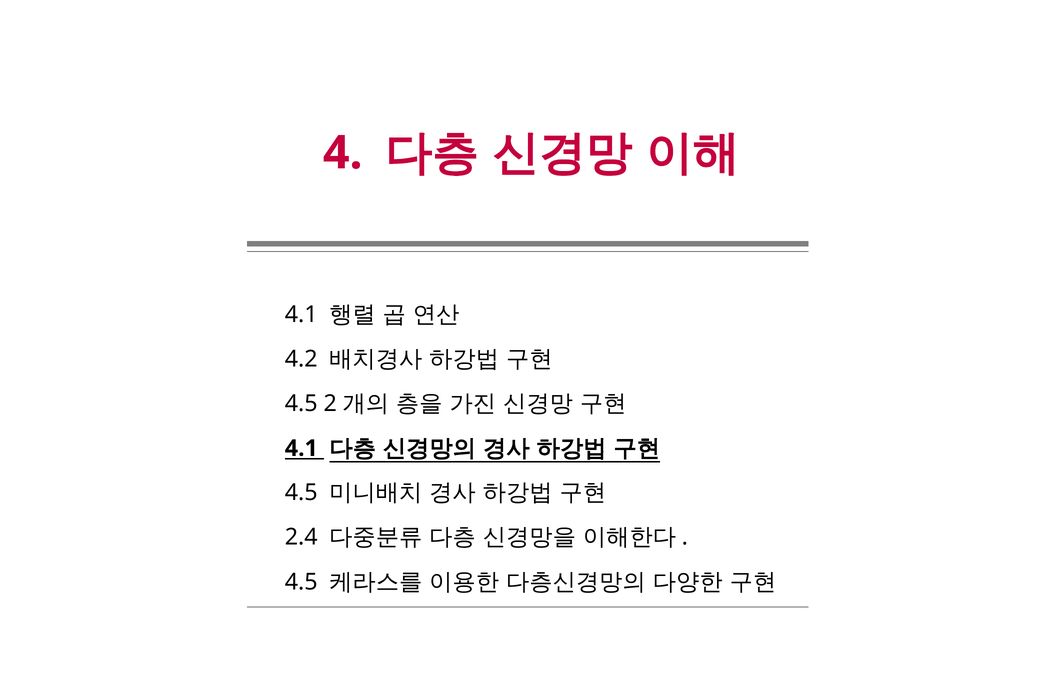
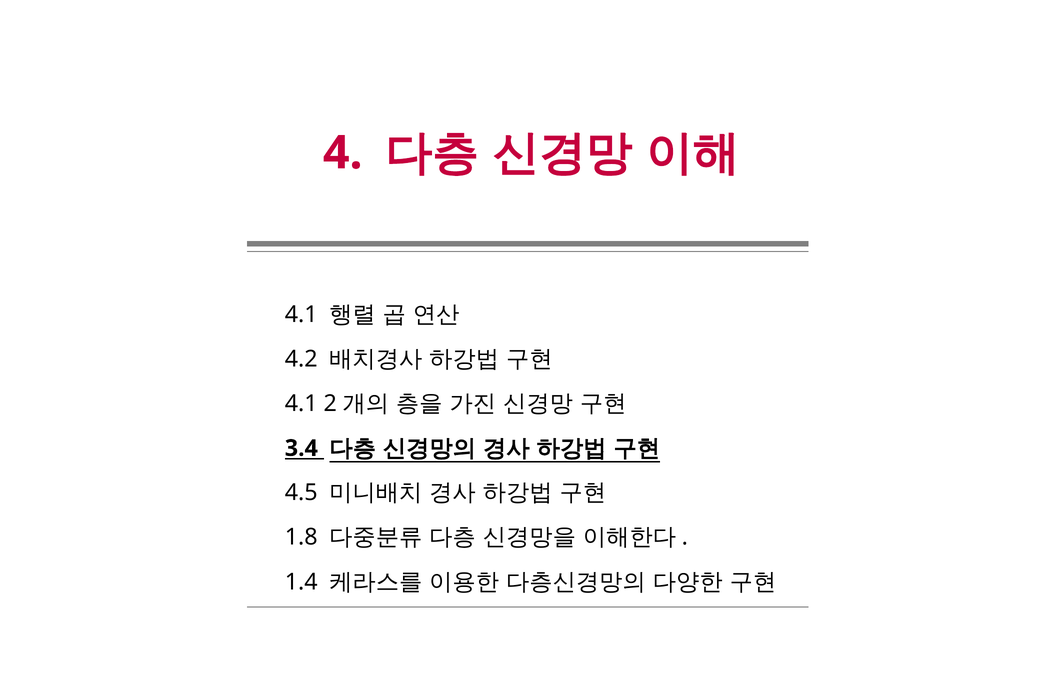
4.5: 4.5 -> 4.1 (301, 404)
4.1: 4.1 -> 3.4 (301, 448)
2.4: 2.4 -> 1.8 (301, 537)
4.5: 4.5 -> 1.4 (301, 582)
